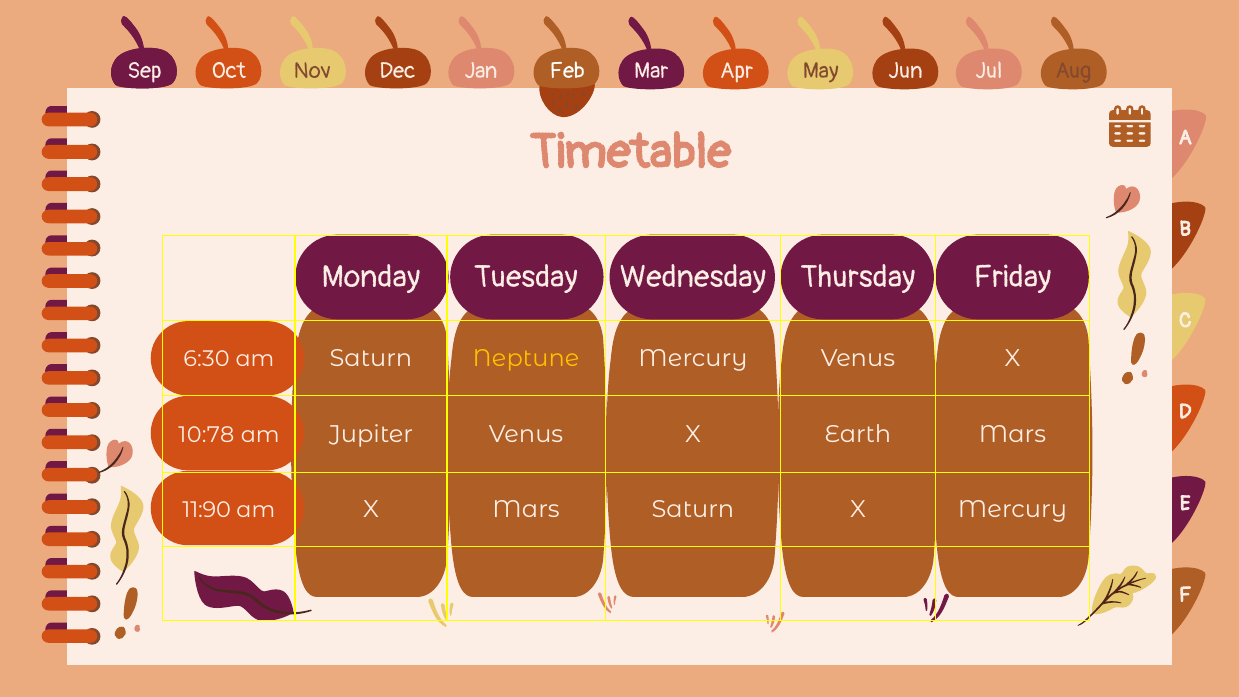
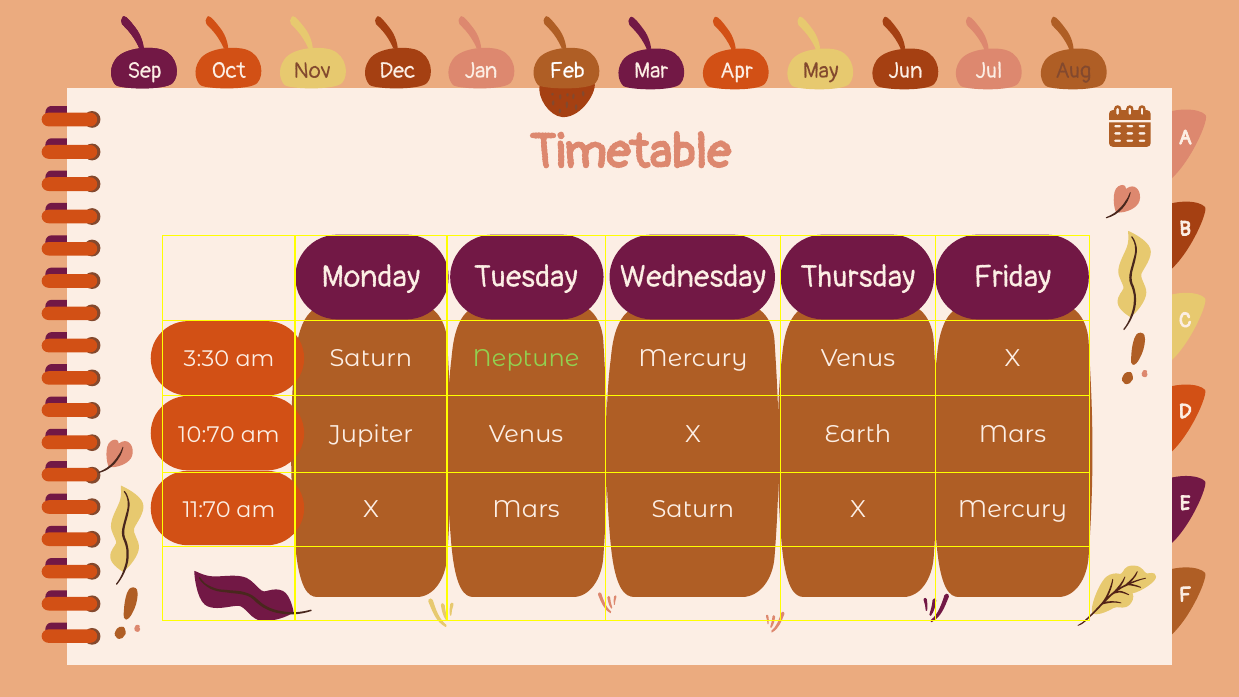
6:30: 6:30 -> 3:30 (206, 359)
Neptune colour: yellow -> light green (526, 359)
10:78: 10:78 -> 10:70 (206, 435)
11:90: 11:90 -> 11:70 (207, 510)
